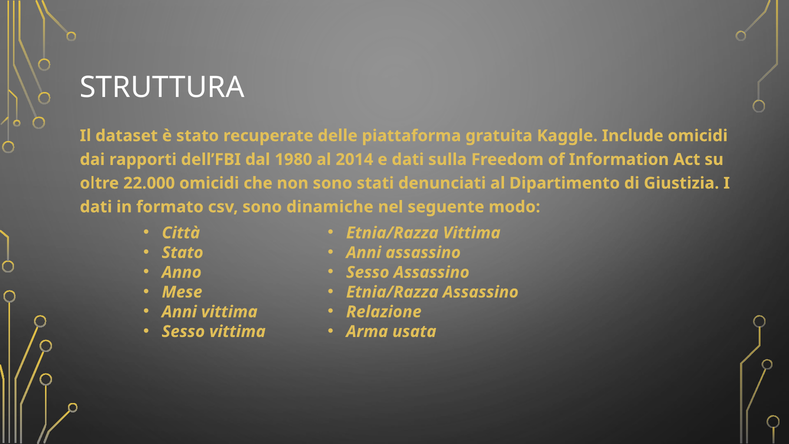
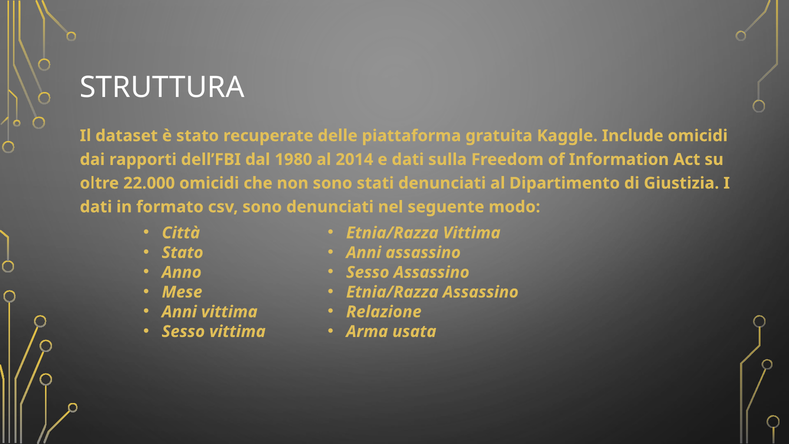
sono dinamiche: dinamiche -> denunciati (330, 207)
